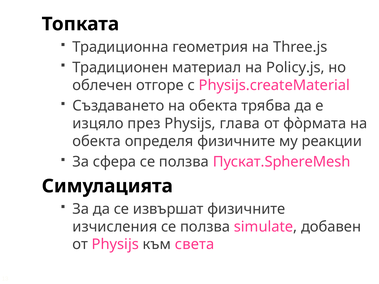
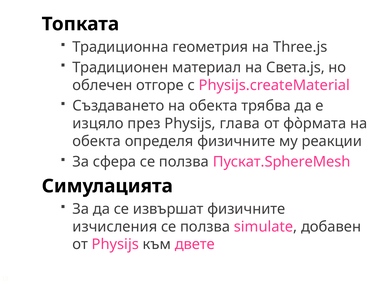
Policy.js: Policy.js -> Света.js (295, 68)
света: света -> двете (195, 245)
